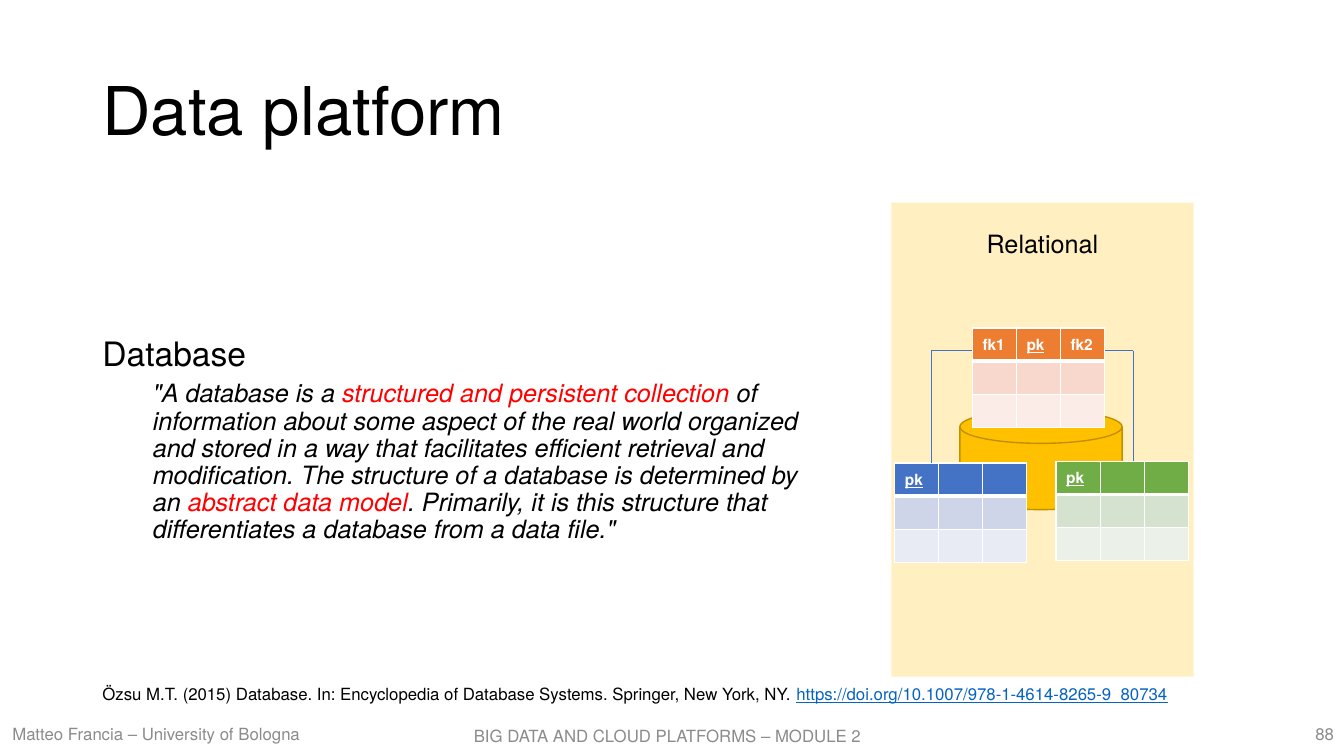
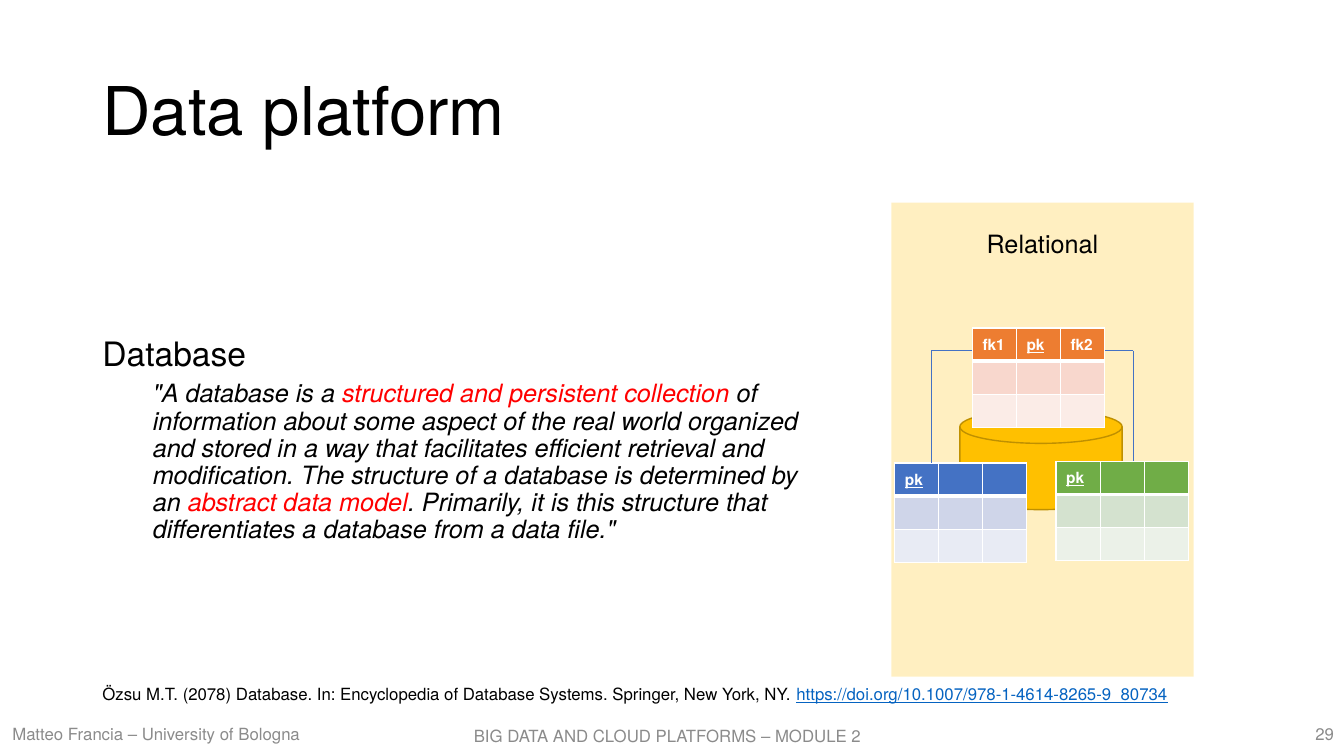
2015: 2015 -> 2078 (207, 695)
88: 88 -> 29 (1325, 735)
